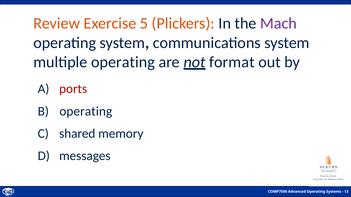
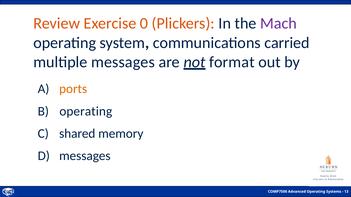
5: 5 -> 0 (144, 24)
communications system: system -> carried (287, 43)
multiple operating: operating -> messages (123, 62)
ports colour: red -> orange (73, 89)
